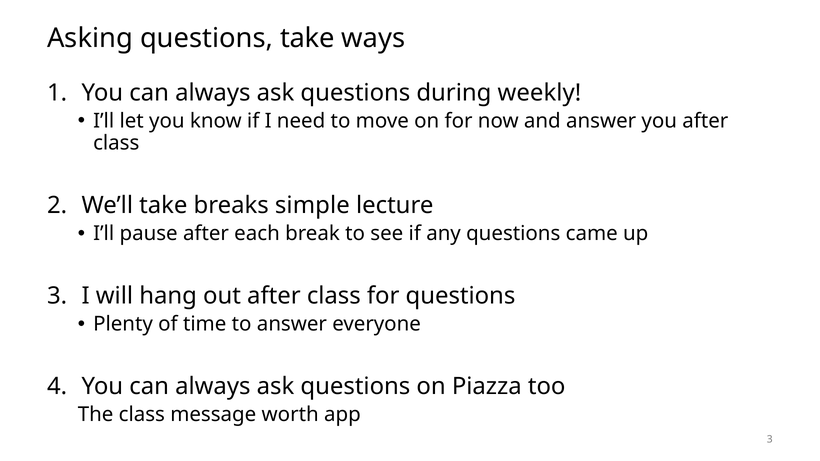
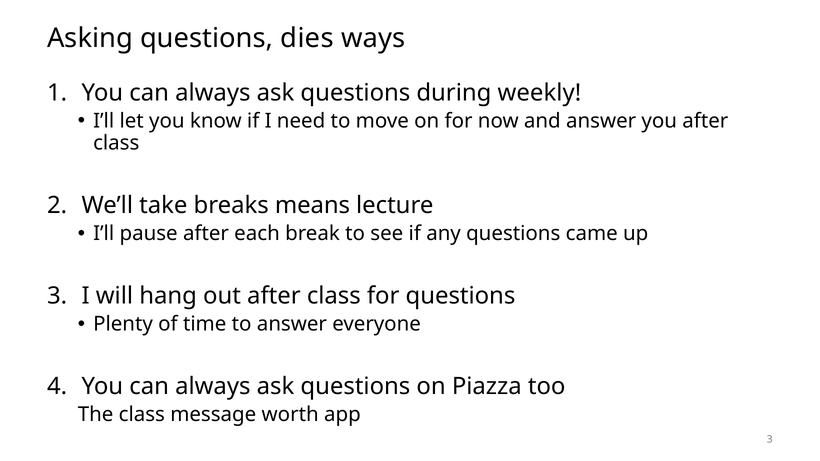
questions take: take -> dies (307, 38)
simple: simple -> means (312, 205)
